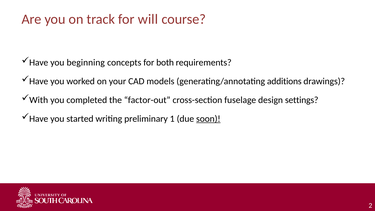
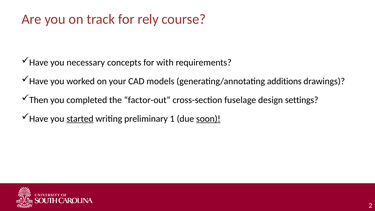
will: will -> rely (148, 19)
beginning: beginning -> necessary (86, 63)
both: both -> with (165, 63)
With: With -> Then (39, 100)
started underline: none -> present (80, 119)
